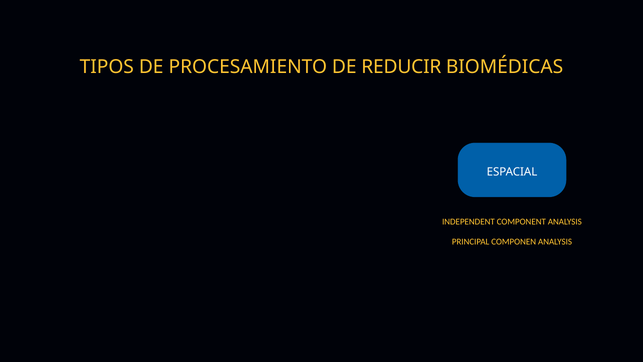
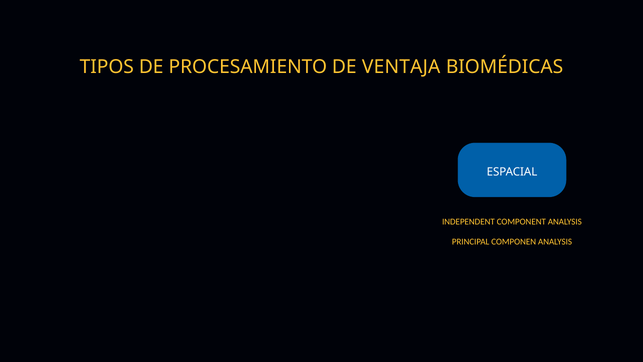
REDUCIR: REDUCIR -> VENTAJA (401, 67)
